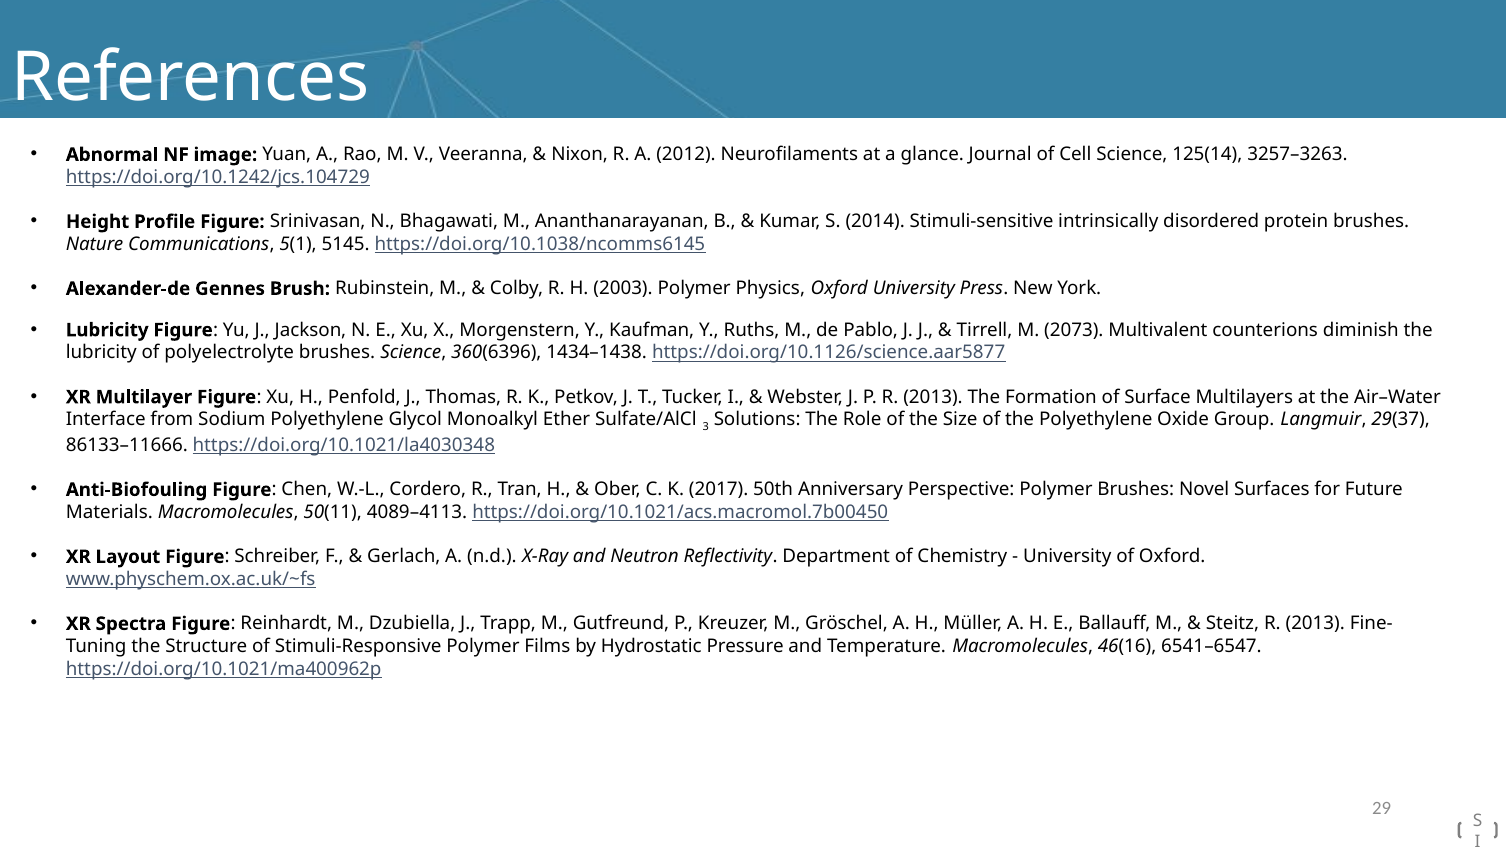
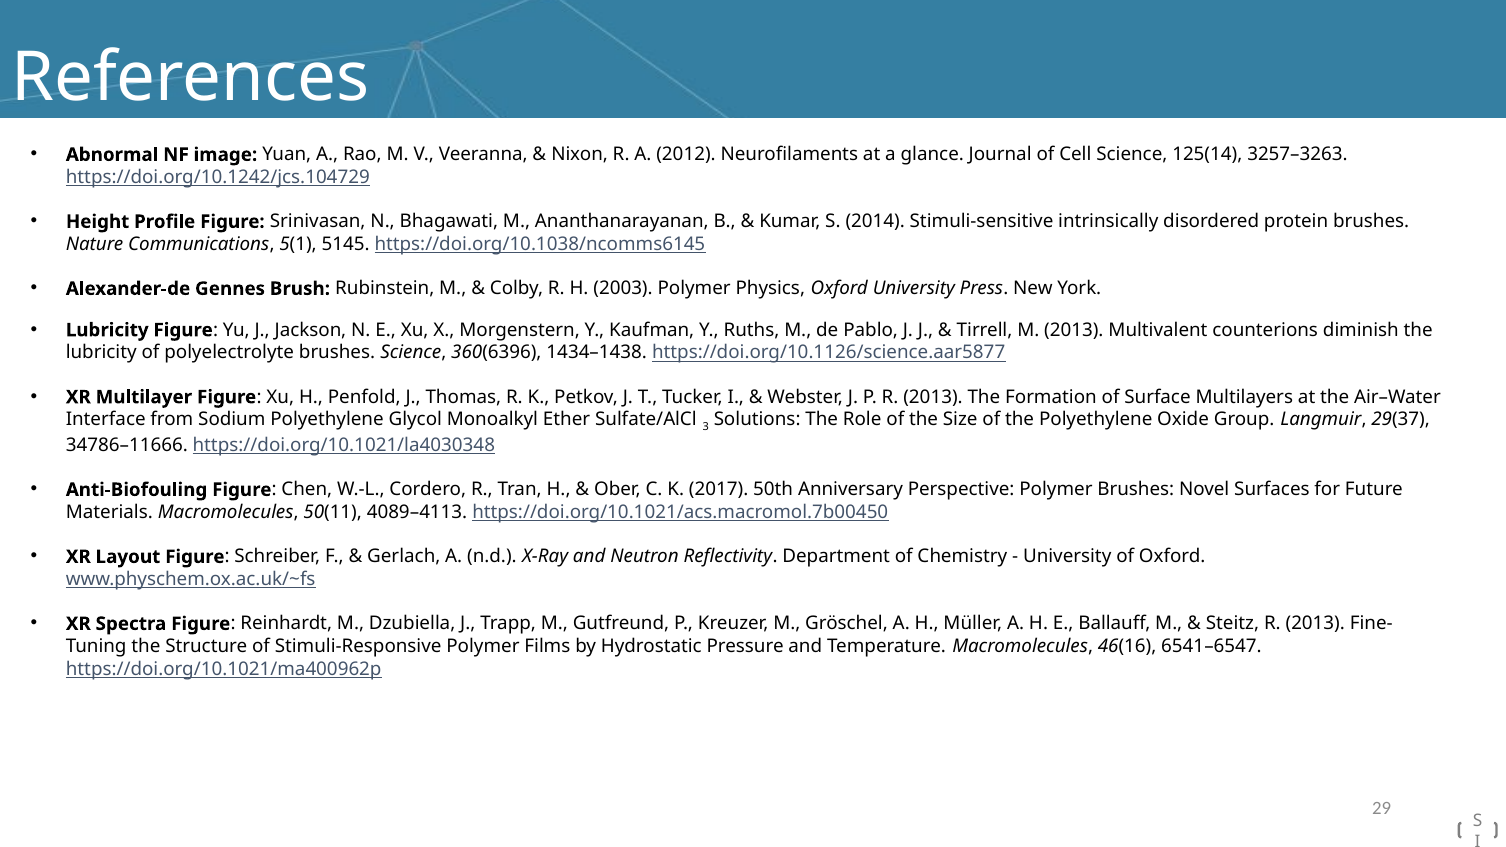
M 2073: 2073 -> 2013 (1074, 330)
86133–11666: 86133–11666 -> 34786–11666 (127, 445)
